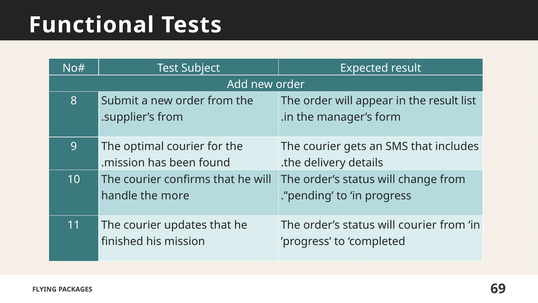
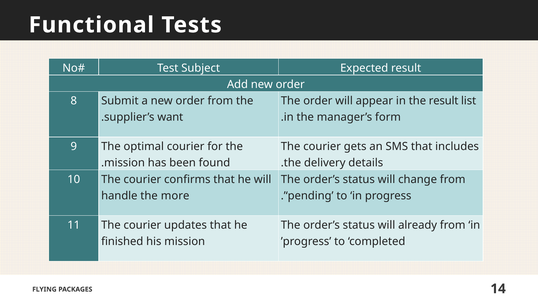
supplier’s from: from -> want (170, 117)
will courier: courier -> already (418, 225)
69: 69 -> 14 (498, 288)
